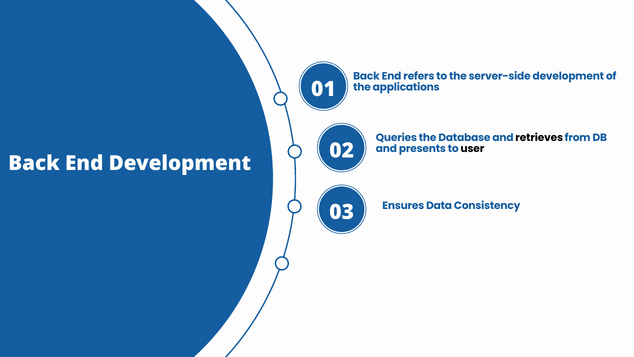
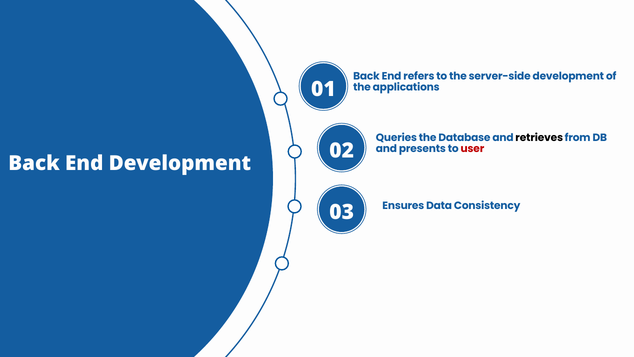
user colour: black -> red (472, 149)
